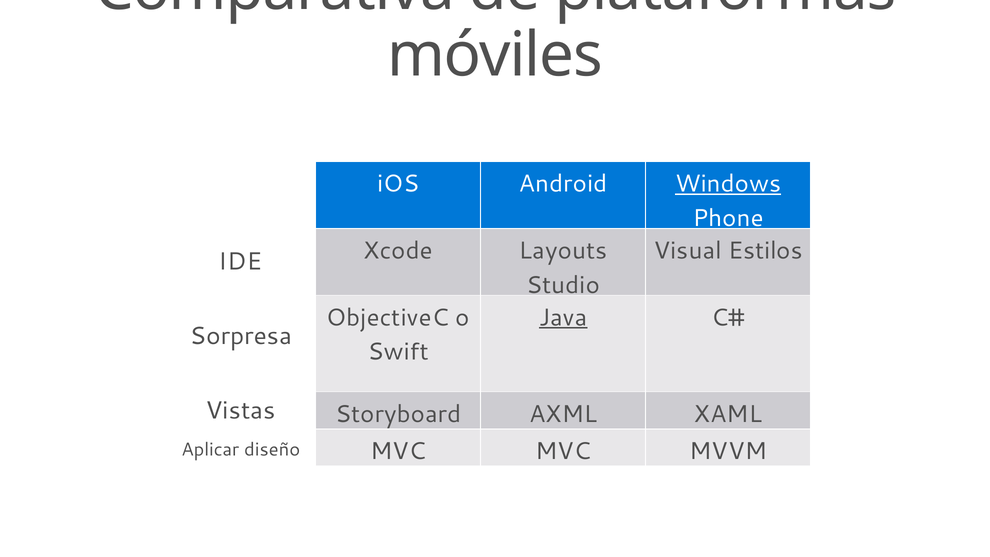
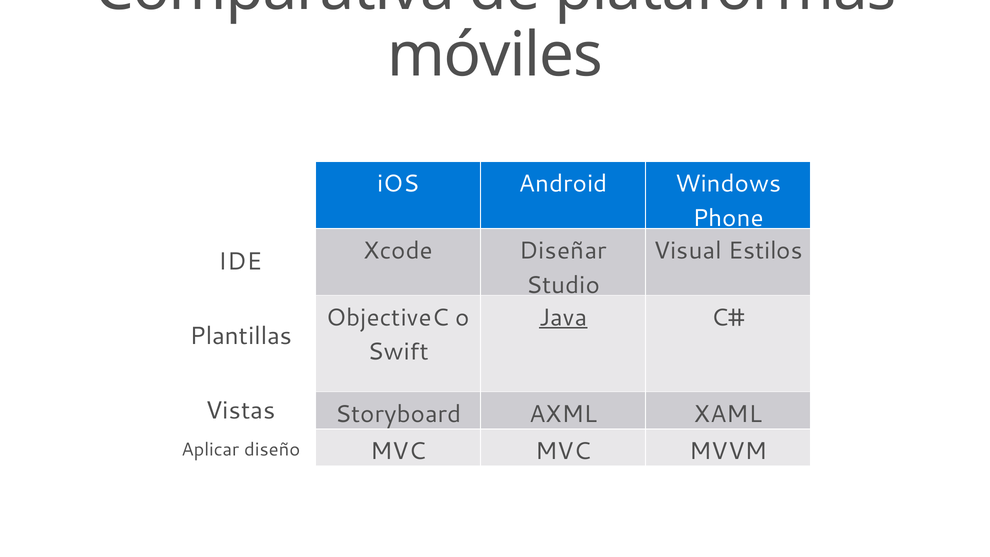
Windows underline: present -> none (728, 184)
Layouts: Layouts -> Diseñar (563, 251)
Sorpresa: Sorpresa -> Plantillas (241, 336)
